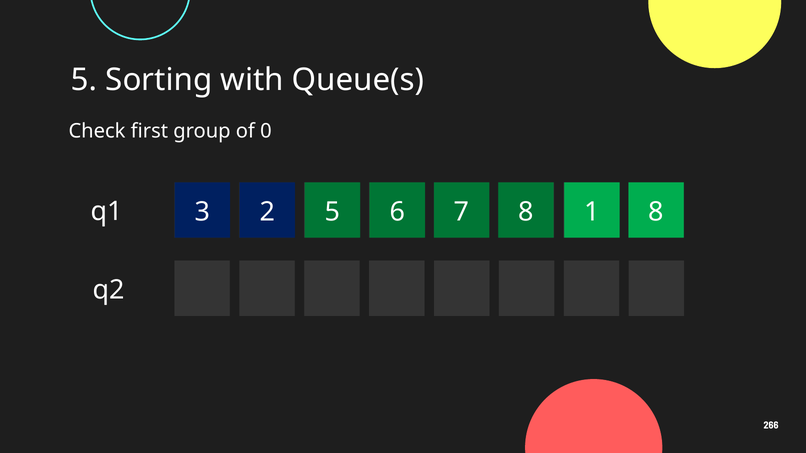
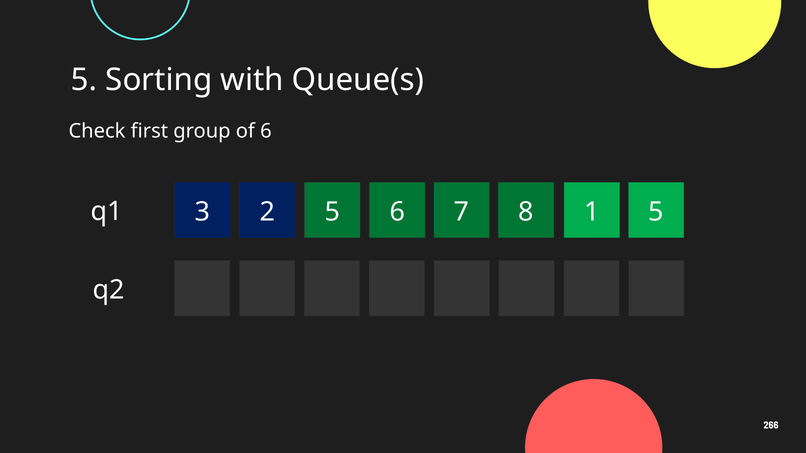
of 0: 0 -> 6 (266, 131)
1 8: 8 -> 5 (656, 212)
